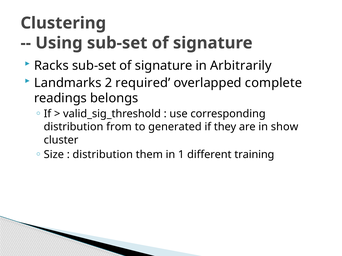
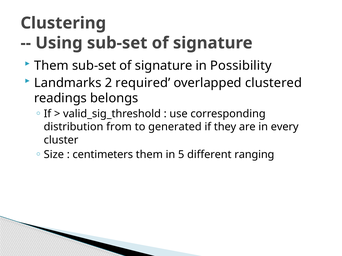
Racks: Racks -> Them (51, 66)
Arbitrarily: Arbitrarily -> Possibility (241, 66)
complete: complete -> clustered (274, 83)
show: show -> every (285, 127)
distribution: distribution -> centimeters (103, 155)
1: 1 -> 5 (181, 155)
training: training -> ranging (254, 155)
